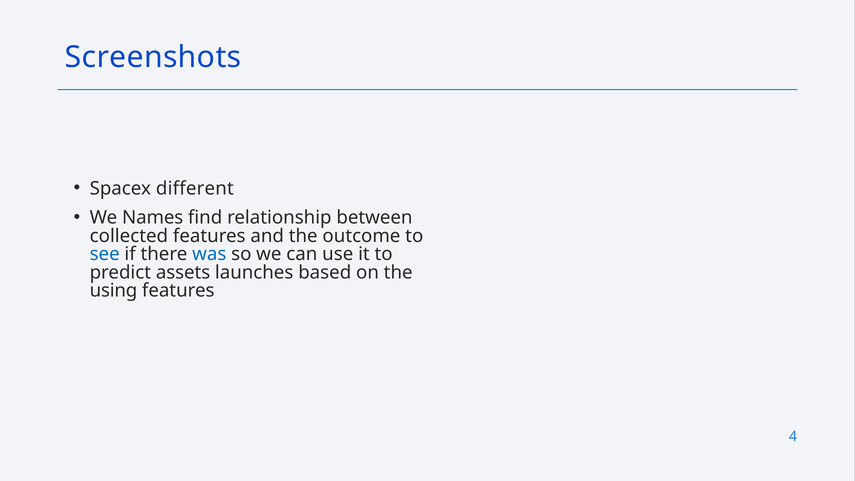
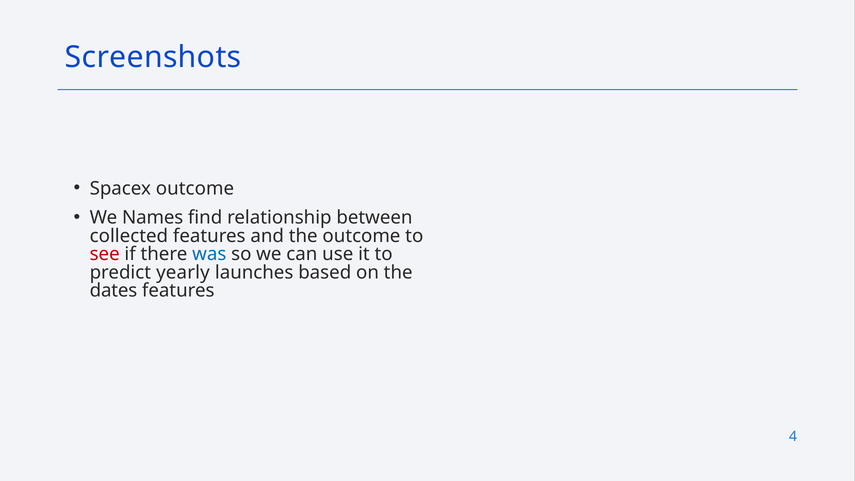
Spacex different: different -> outcome (195, 188)
see colour: blue -> red (105, 254)
assets: assets -> yearly (183, 272)
using: using -> dates (113, 290)
